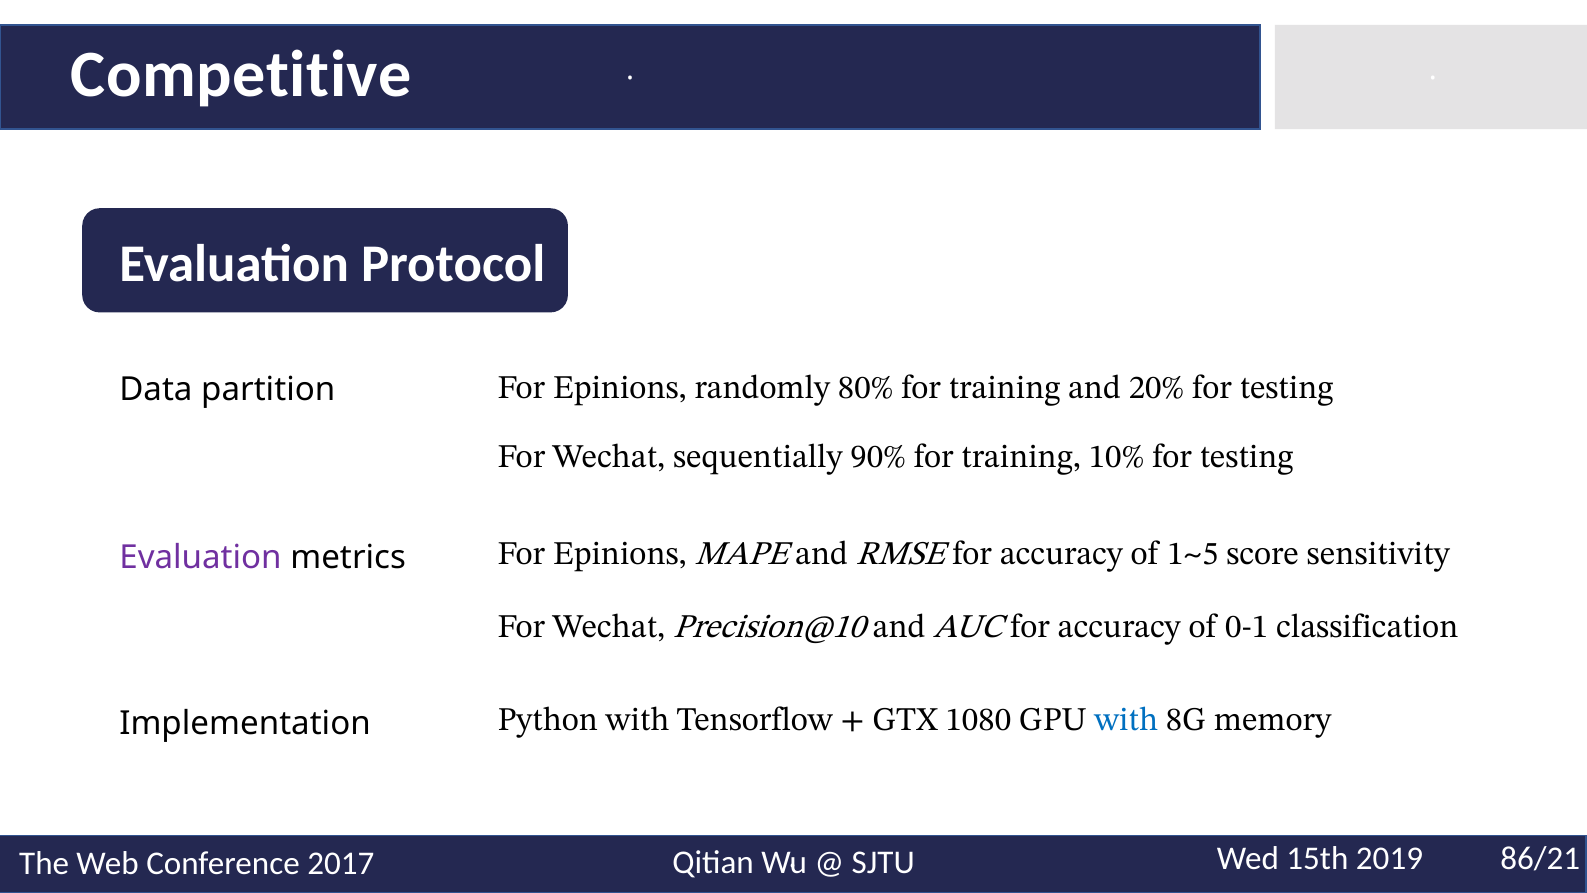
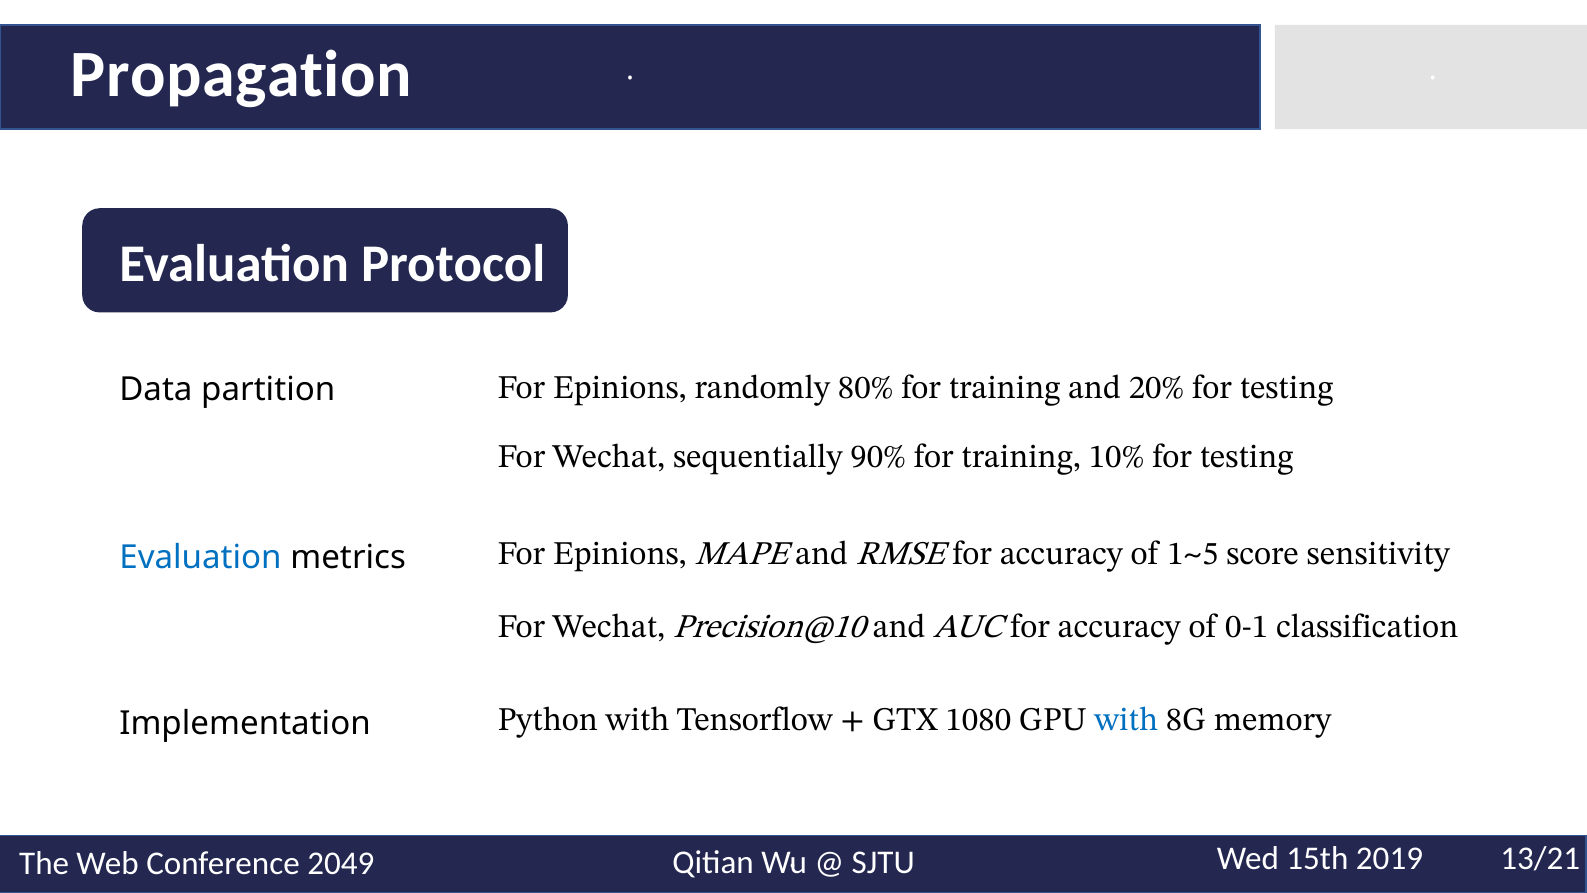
Competitive: Competitive -> Propagation (241, 75)
Evaluation colour: purple -> blue (201, 557)
86/21: 86/21 -> 13/21 (1540, 859)
2017: 2017 -> 2049 (341, 863)
